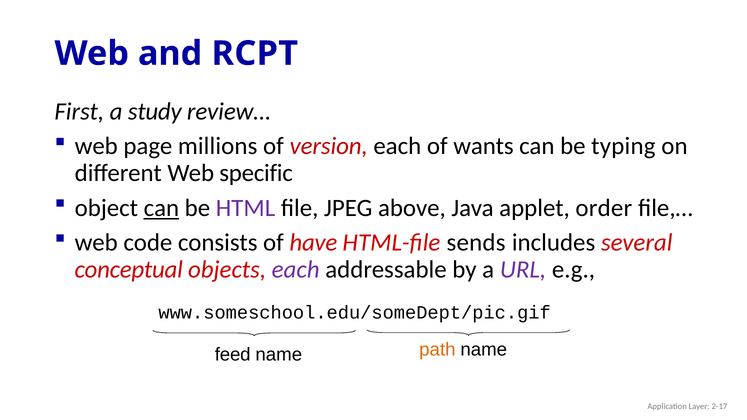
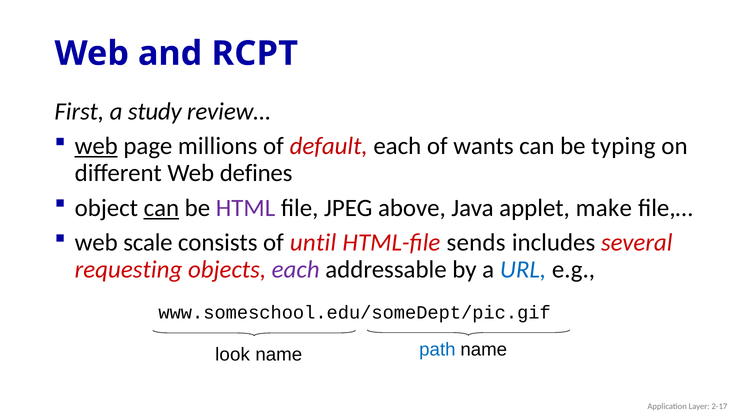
web underline: none -> present (96, 146)
version: version -> default (329, 146)
specific: specific -> defines (256, 173)
order: order -> make (604, 208)
code: code -> scale (148, 243)
have: have -> until (313, 243)
conceptual: conceptual -> requesting (129, 270)
URL colour: purple -> blue (523, 270)
feed: feed -> look (233, 355)
path colour: orange -> blue (437, 350)
